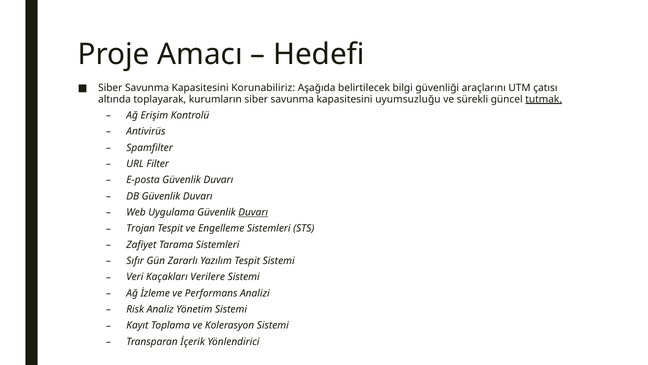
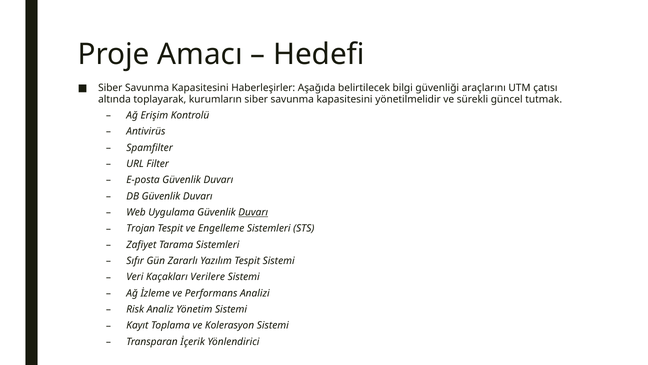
Korunabiliriz: Korunabiliriz -> Haberleşirler (263, 88)
uyumsuzluğu: uyumsuzluğu -> yönetilmelidir (408, 99)
tutmak underline: present -> none (544, 99)
